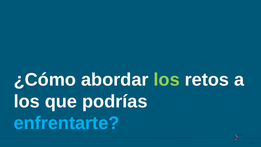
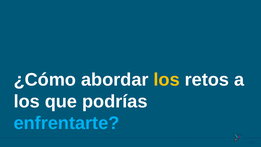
los colour: light green -> yellow (167, 80)
